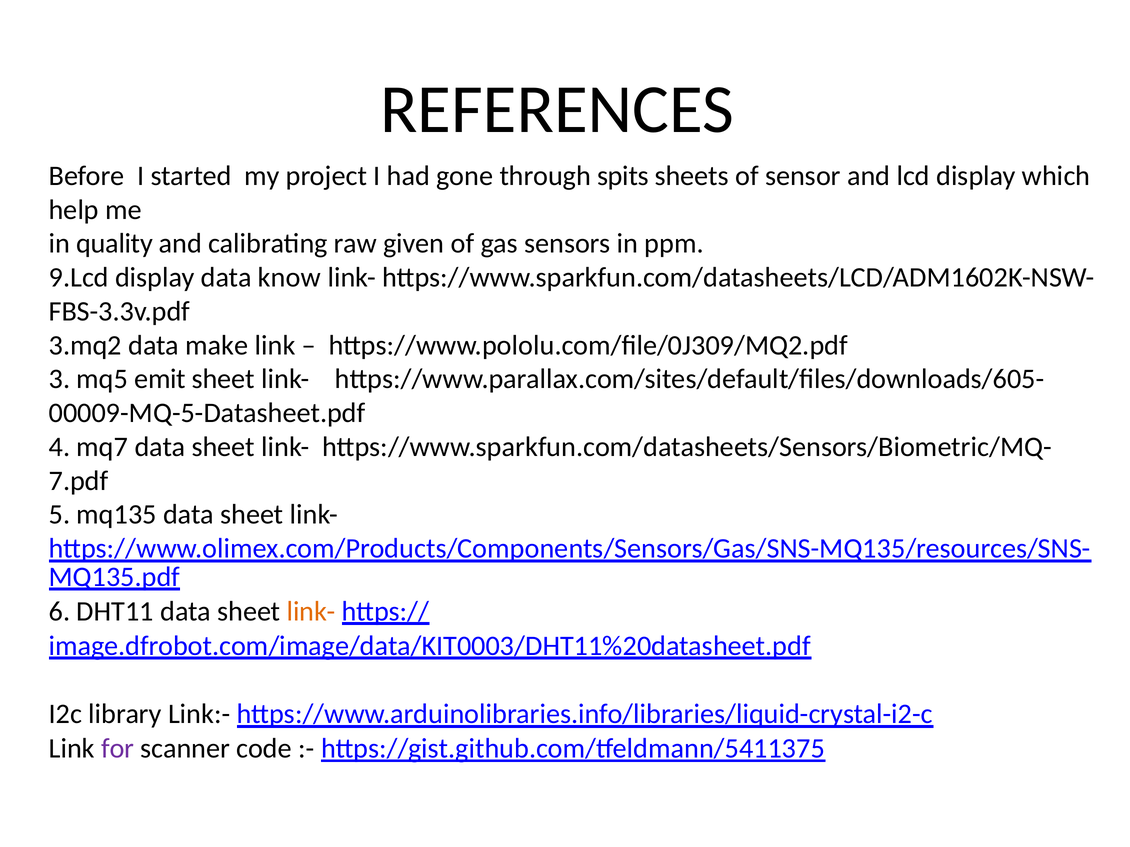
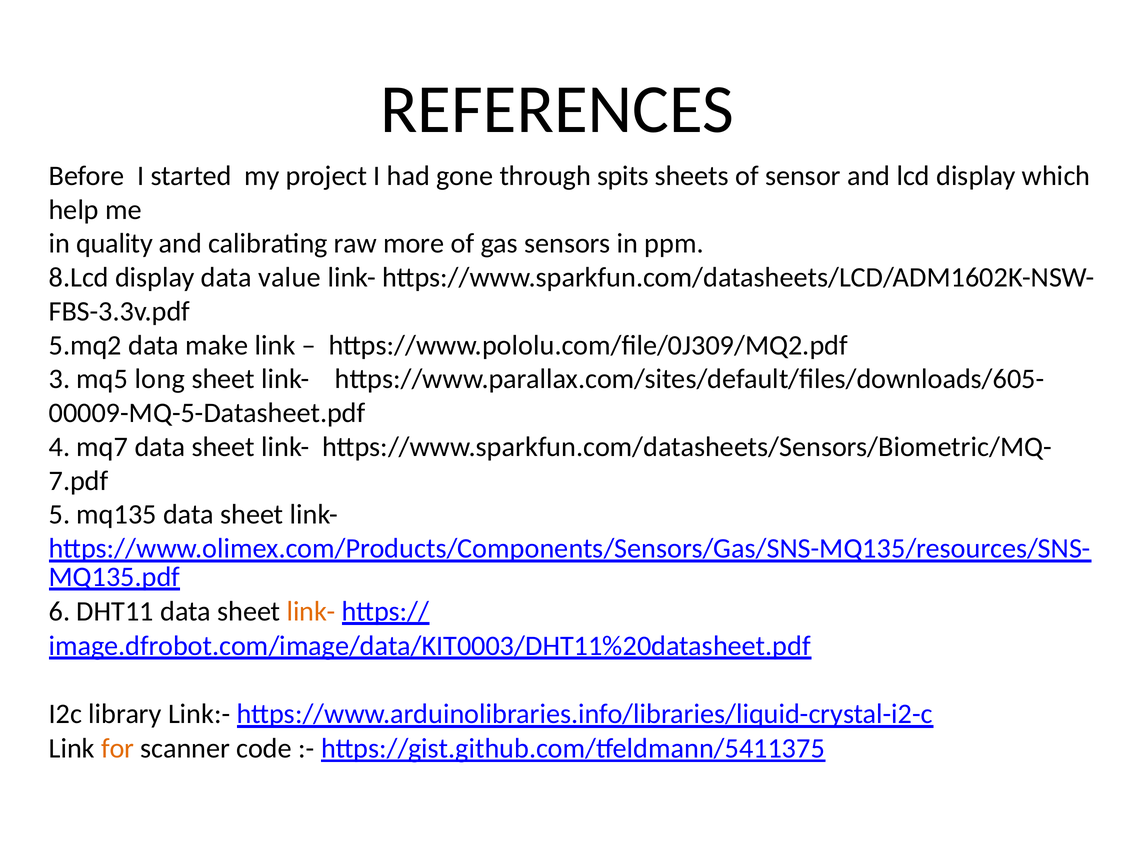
given: given -> more (414, 244)
9.Lcd: 9.Lcd -> 8.Lcd (79, 278)
know: know -> value (289, 278)
3.mq2: 3.mq2 -> 5.mq2 (85, 345)
emit: emit -> long (160, 379)
for colour: purple -> orange (118, 749)
